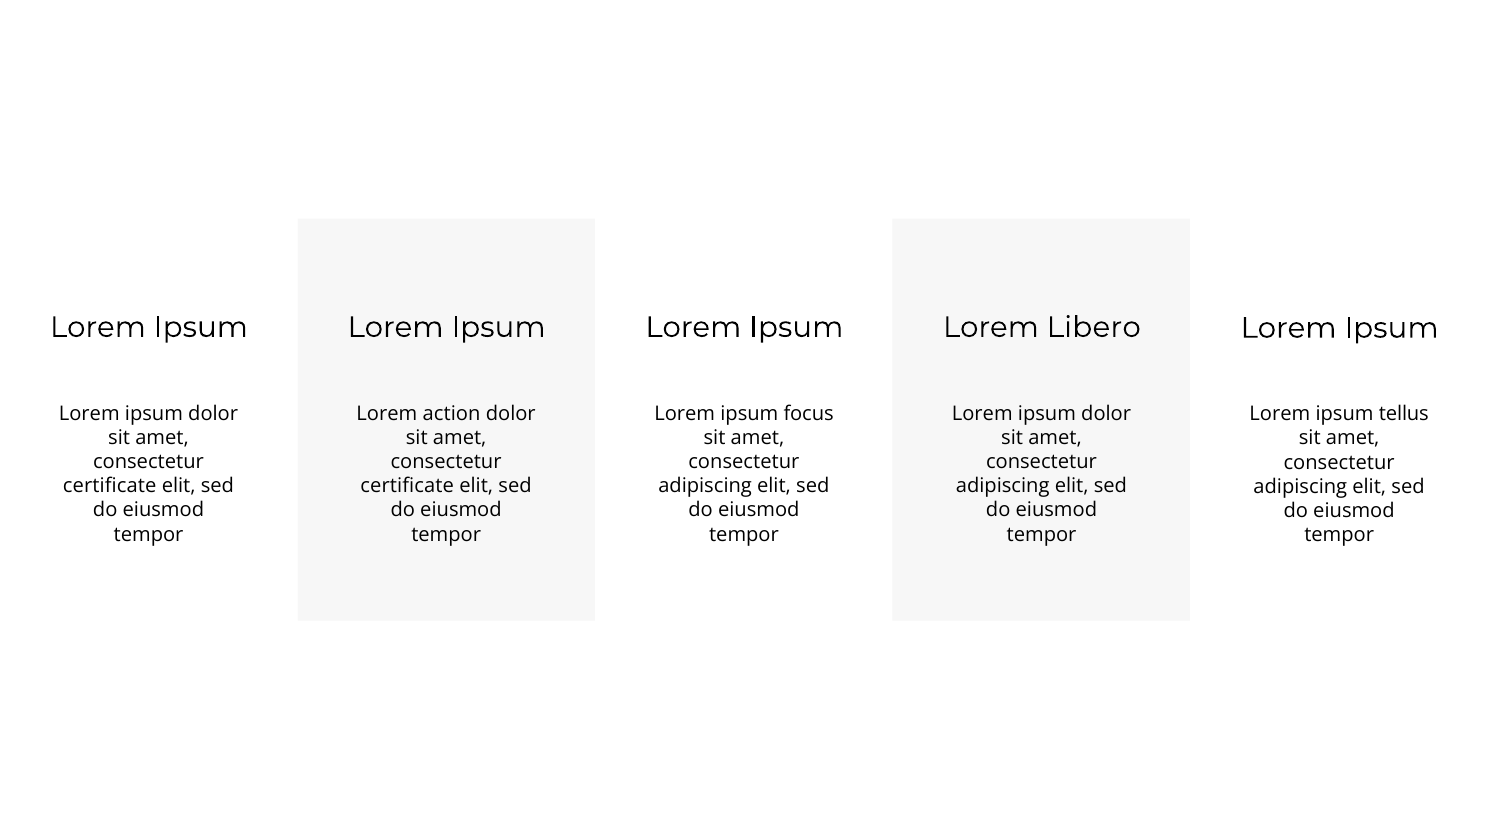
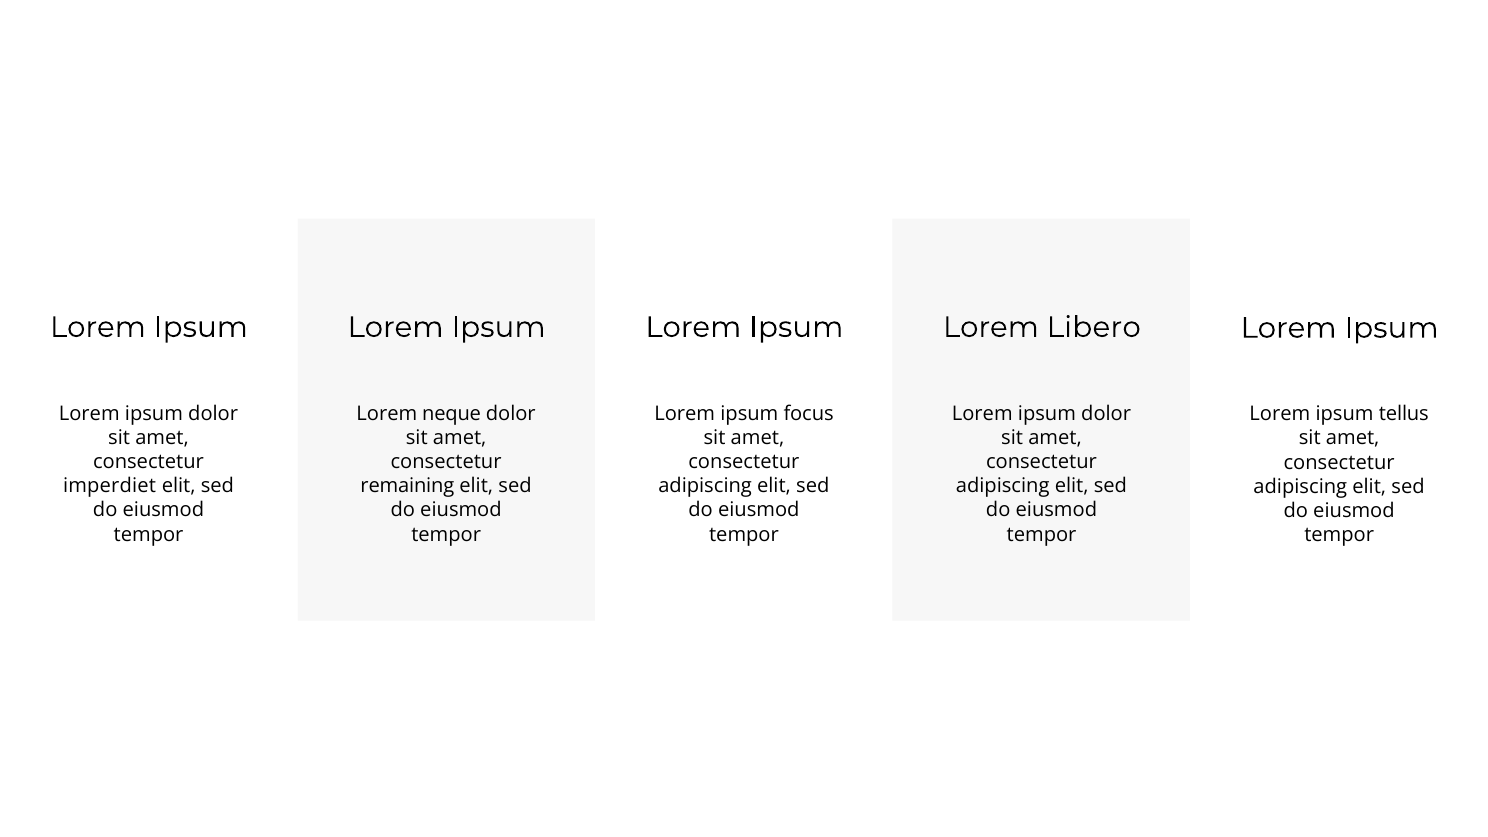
action: action -> neque (452, 414)
certificate: certificate -> imperdiet (110, 486)
certificate: certificate -> remaining (407, 486)
